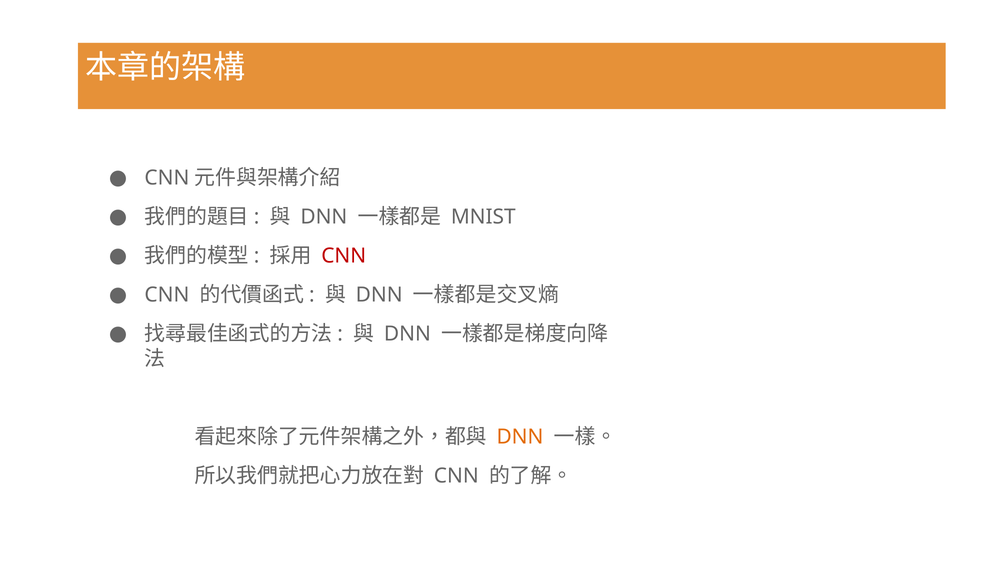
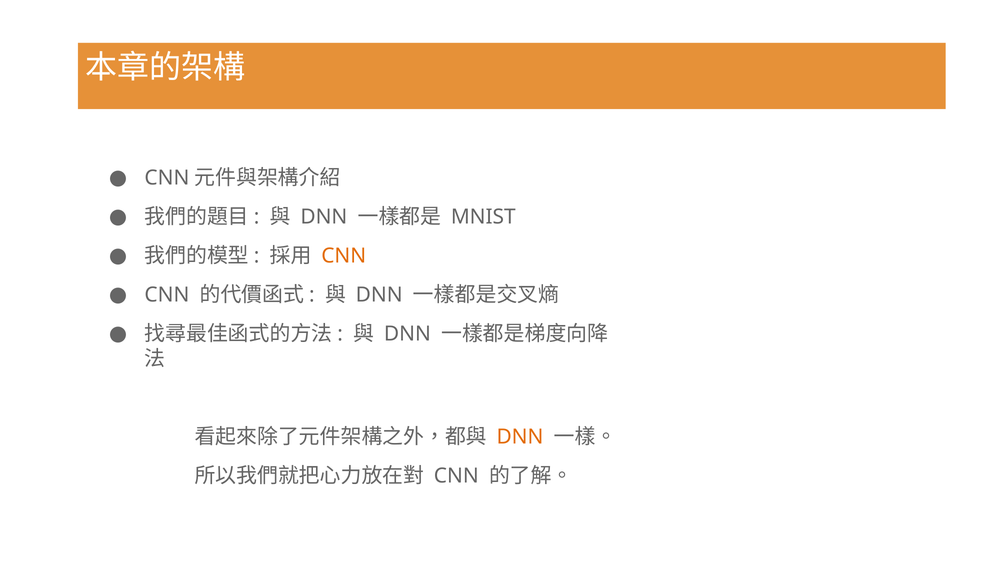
CNN colour: red -> orange (344, 256)
